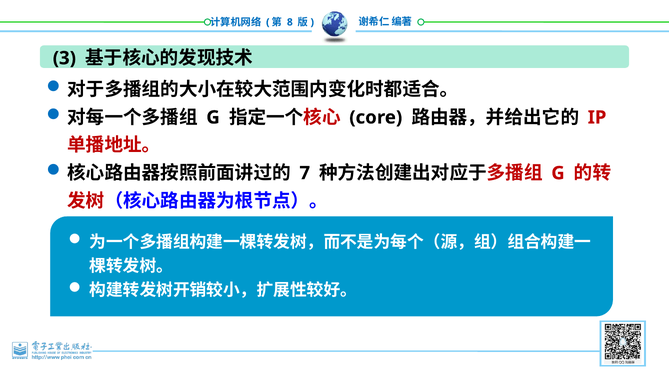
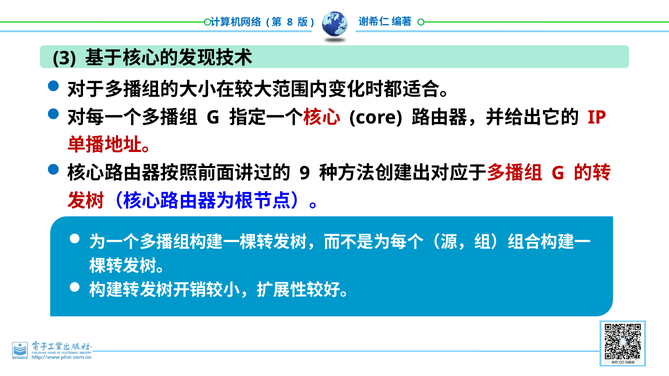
7: 7 -> 9 (305, 173)
